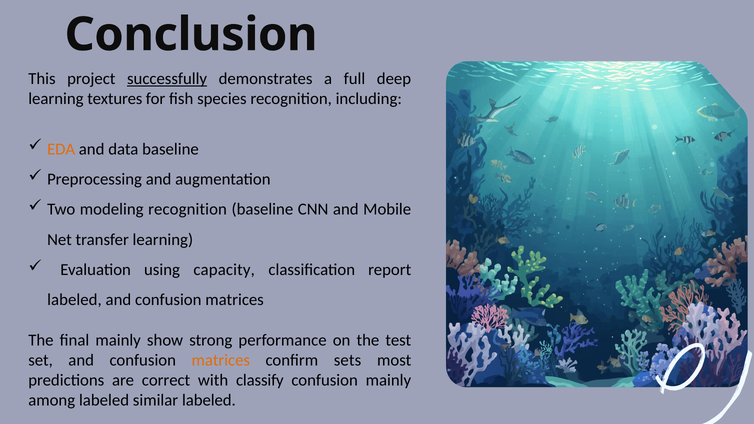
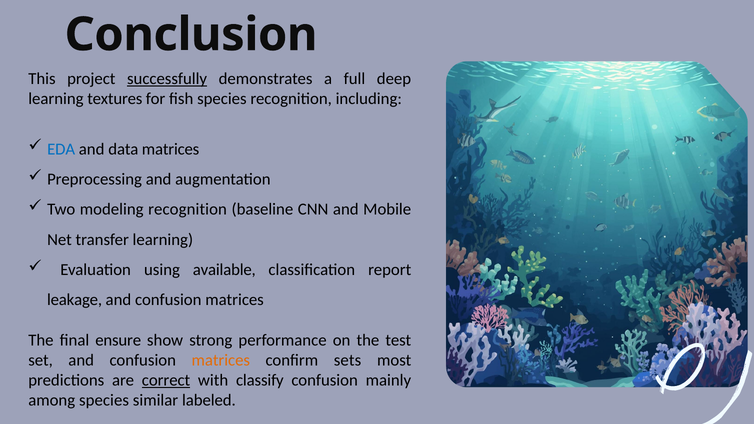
EDA colour: orange -> blue (61, 149)
data baseline: baseline -> matrices (171, 149)
capacity: capacity -> available (224, 270)
labeled: labeled -> leakage (75, 300)
final mainly: mainly -> ensure (118, 340)
correct underline: none -> present (166, 380)
among labeled: labeled -> species (104, 401)
